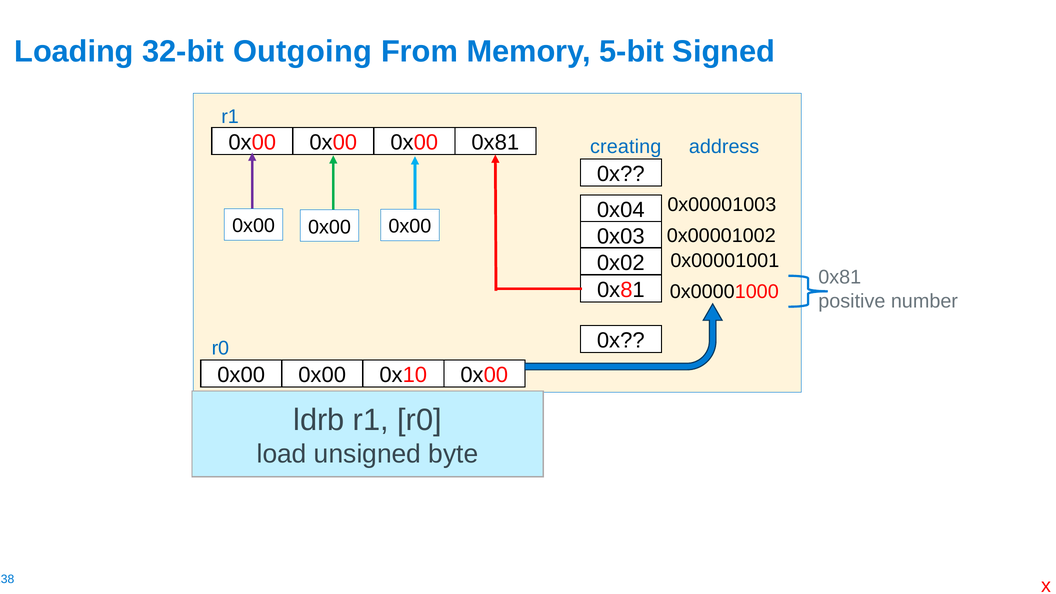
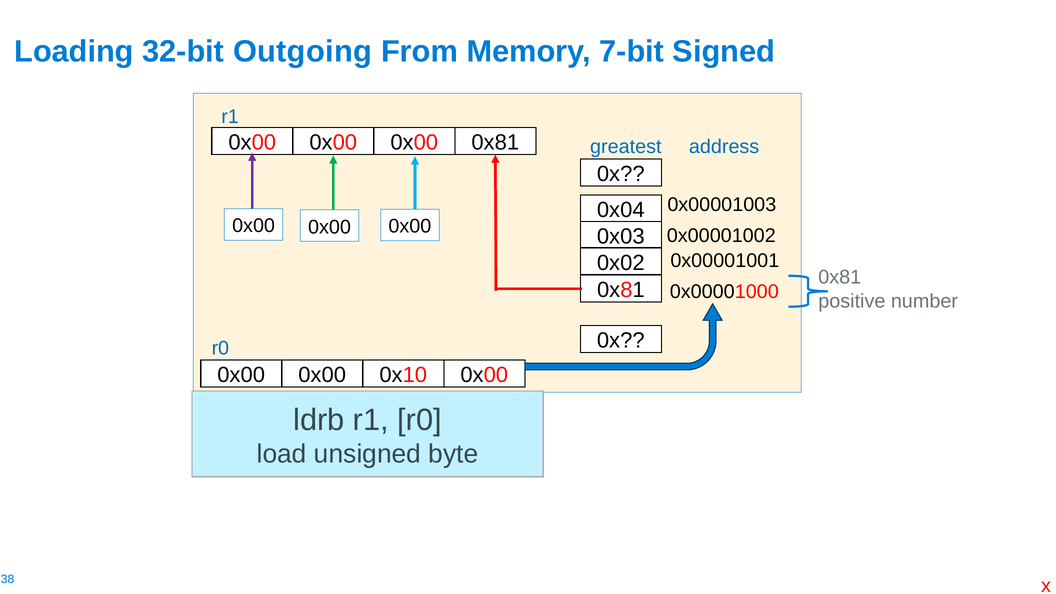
5-bit: 5-bit -> 7-bit (632, 52)
creating: creating -> greatest (626, 147)
